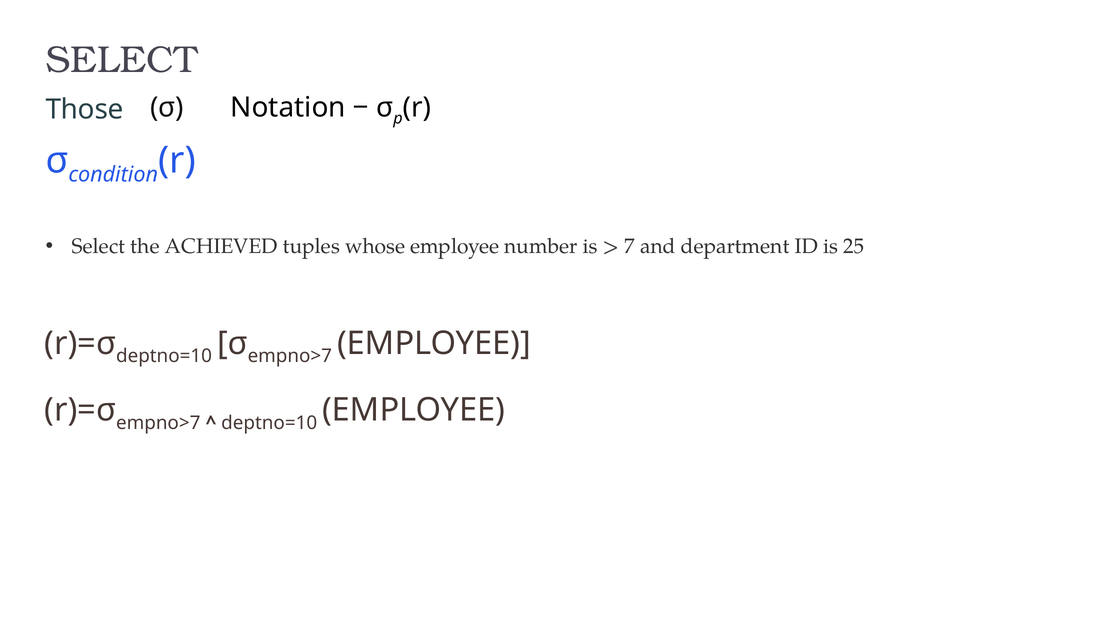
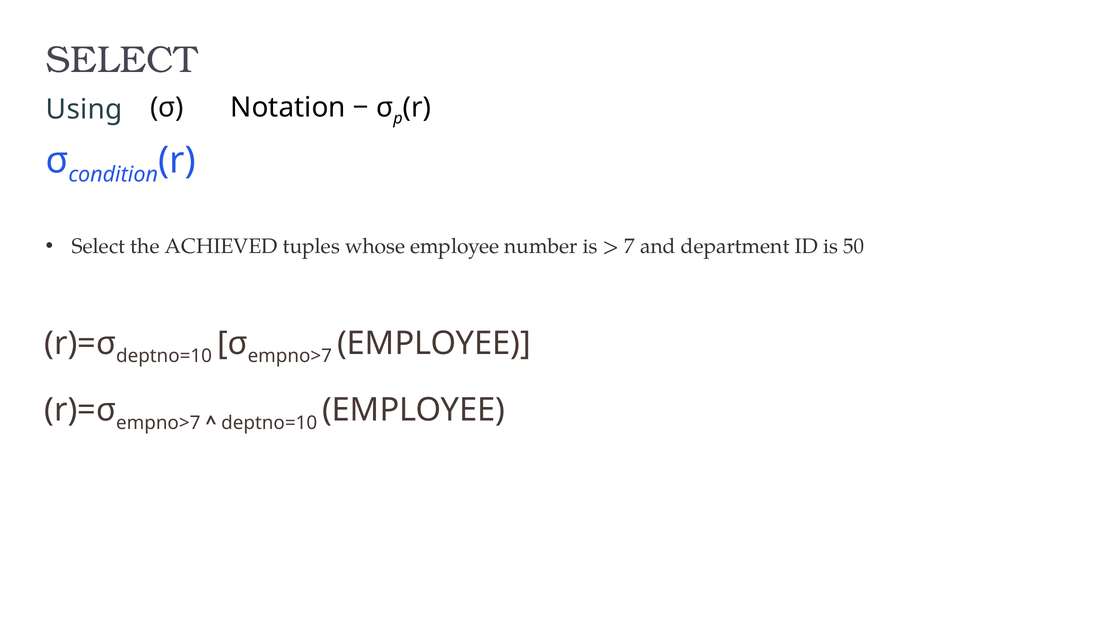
Those: Those -> Using (84, 110)
25: 25 -> 50 (854, 246)
